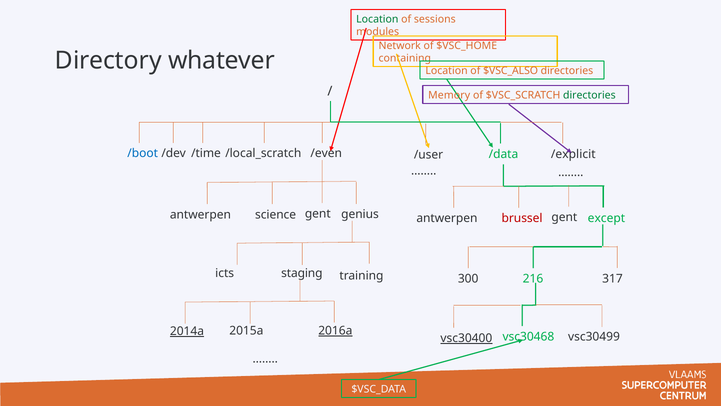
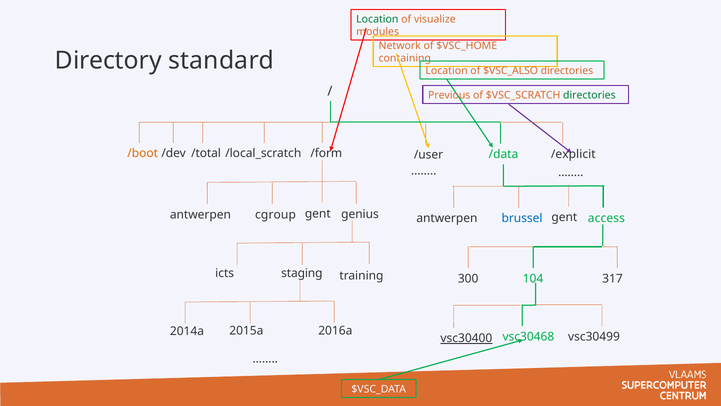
sessions: sessions -> visualize (435, 19)
whatever: whatever -> standard (221, 61)
Memory: Memory -> Previous (449, 95)
/boot colour: blue -> orange (143, 153)
/time: /time -> /total (206, 153)
/even: /even -> /form (326, 153)
science: science -> cgroup (276, 215)
except: except -> access (606, 218)
brussel colour: red -> blue (522, 218)
216: 216 -> 104 (533, 279)
2014a underline: present -> none (187, 331)
2016a underline: present -> none (335, 330)
